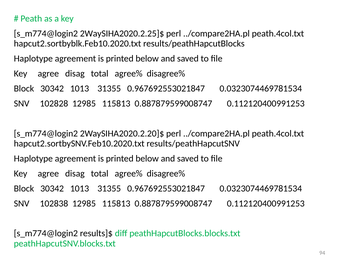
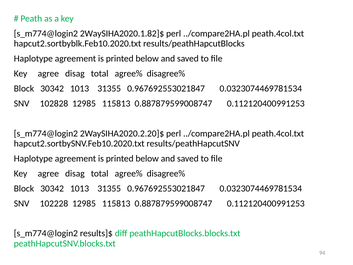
2WaySIHA2020.2.25]$: 2WaySIHA2020.2.25]$ -> 2WaySIHA2020.1.82]$ (122, 33)
102838: 102838 -> 102228 (54, 203)
